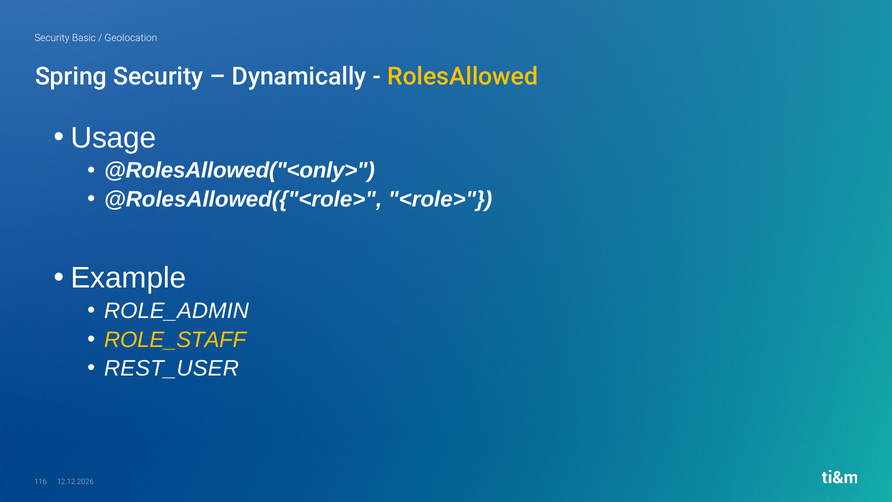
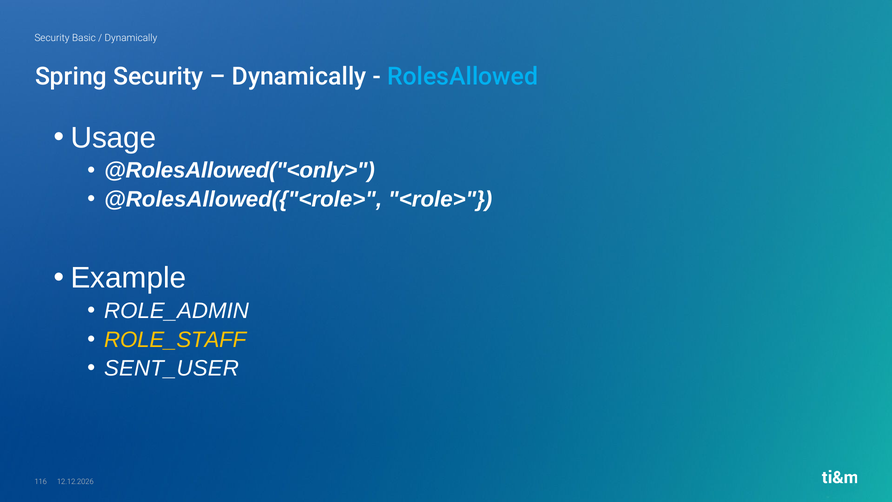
Geolocation: Geolocation -> Dynamically (131, 38)
RolesAllowed colour: yellow -> light blue (463, 76)
REST_USER: REST_USER -> SENT_USER (172, 368)
